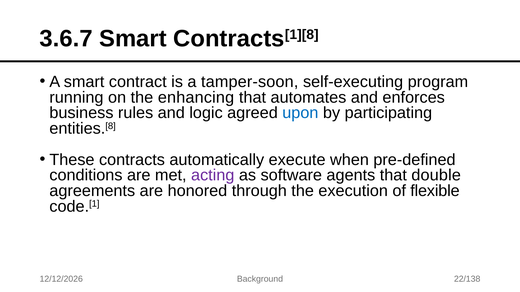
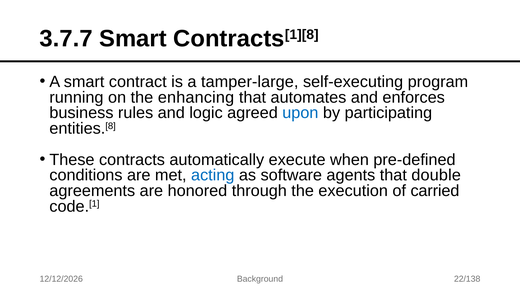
3.6.7: 3.6.7 -> 3.7.7 (66, 39)
tamper-soon: tamper-soon -> tamper-large (250, 82)
acting colour: purple -> blue (213, 176)
flexible: flexible -> carried (435, 191)
